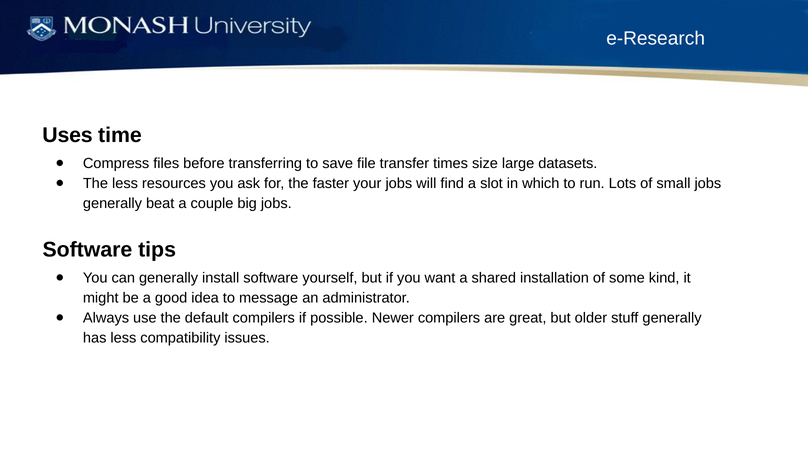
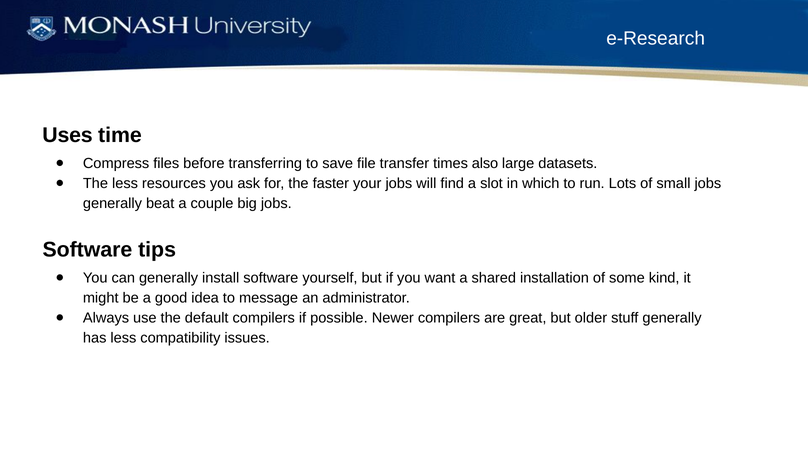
size: size -> also (485, 164)
